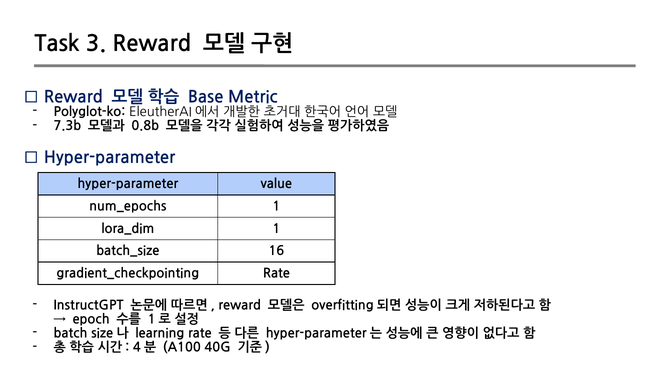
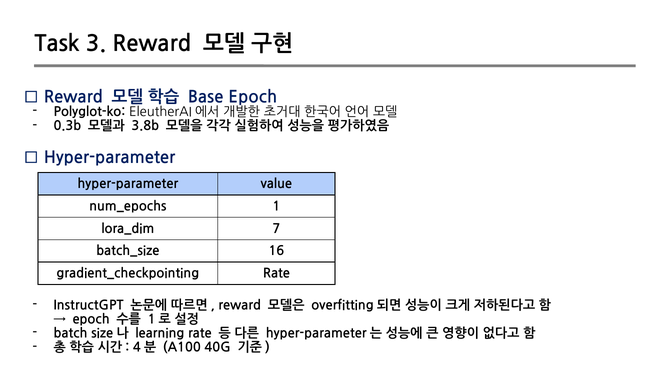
Base Metric: Metric -> Epoch (253, 97)
7.3b: 7.3b -> 0.3b (67, 126)
0.8b: 0.8b -> 3.8b (145, 126)
1: 1 -> 7 (276, 229)
